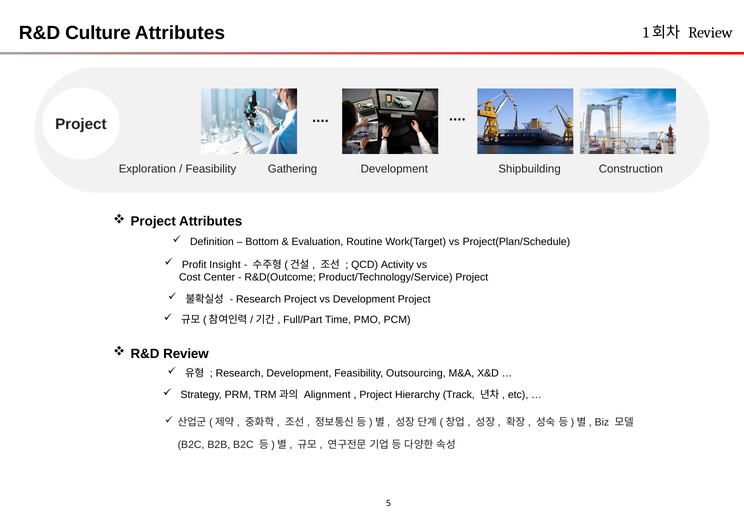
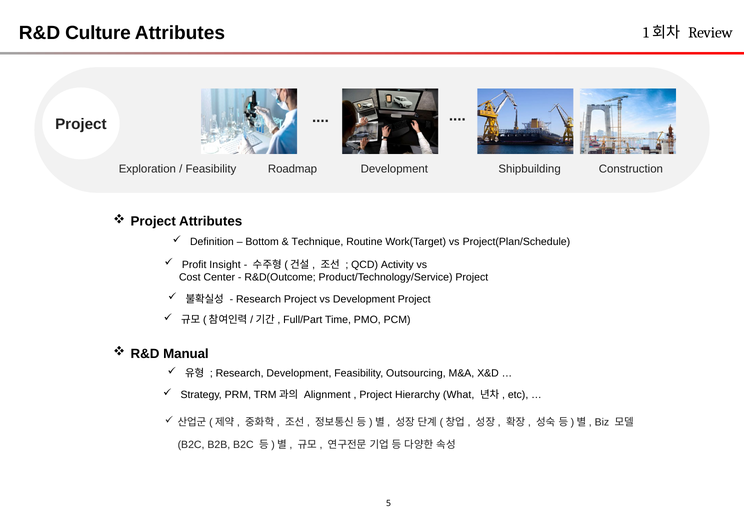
Gathering: Gathering -> Roadmap (292, 169)
Evaluation: Evaluation -> Technique (317, 242)
R&D Review: Review -> Manual (186, 354)
Track: Track -> What (459, 395)
